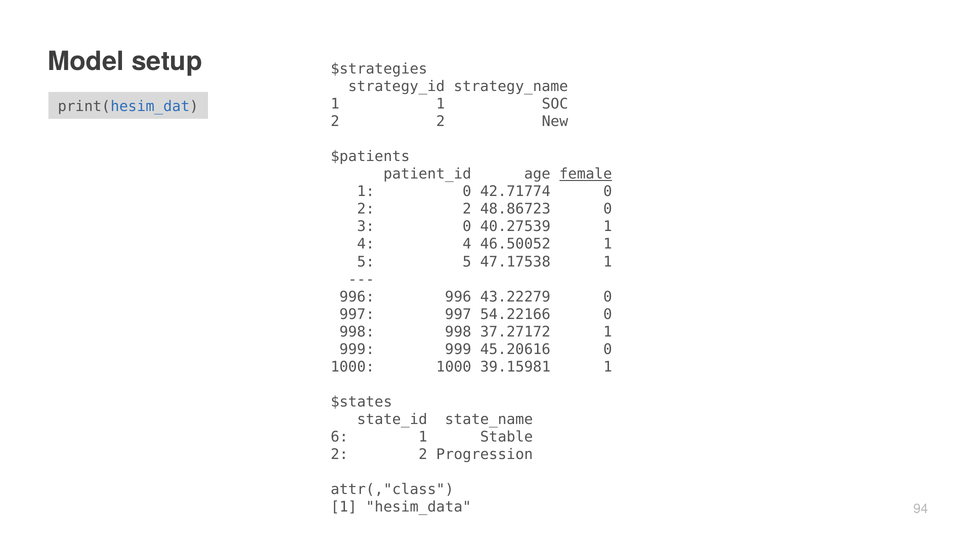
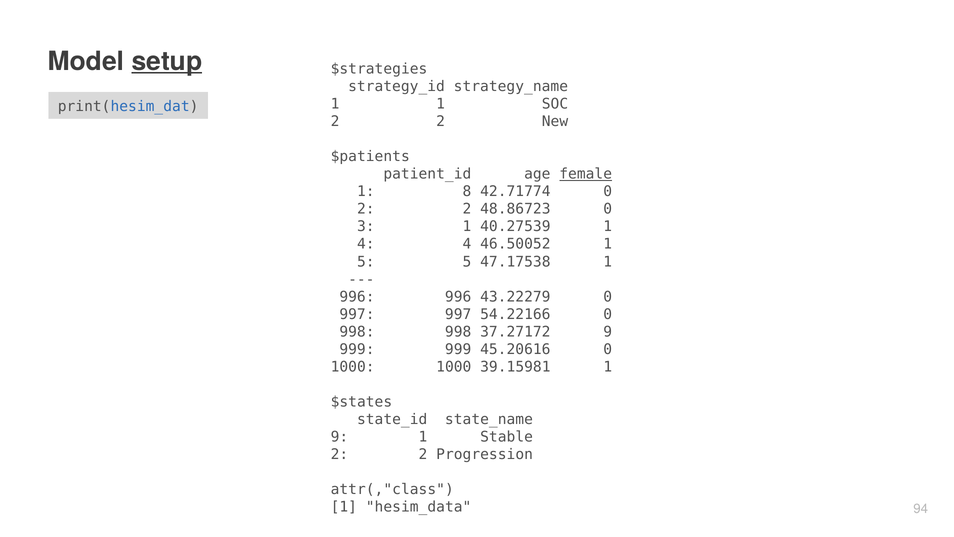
setup underline: none -> present (167, 61)
1 0: 0 -> 8 (467, 192)
3 0: 0 -> 1 (467, 227)
37.27172 1: 1 -> 9 (608, 332)
6: 6 -> 9 (339, 437)
